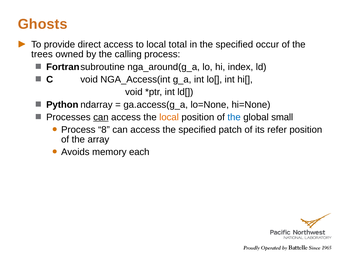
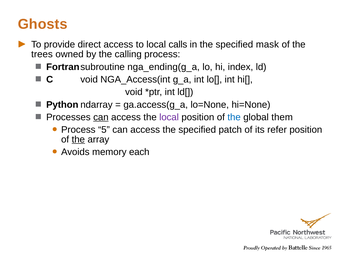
total: total -> calls (178, 45)
occur: occur -> mask (267, 45)
nga_around(g_a: nga_around(g_a -> nga_ending(g_a (164, 67)
local colour: orange -> purple (169, 117)
small: small -> them (282, 117)
8: 8 -> 5 (104, 130)
the underline: none -> present (78, 139)
